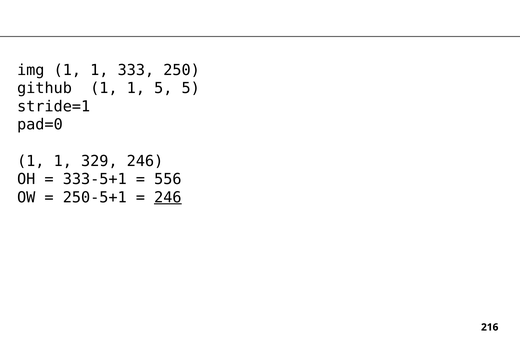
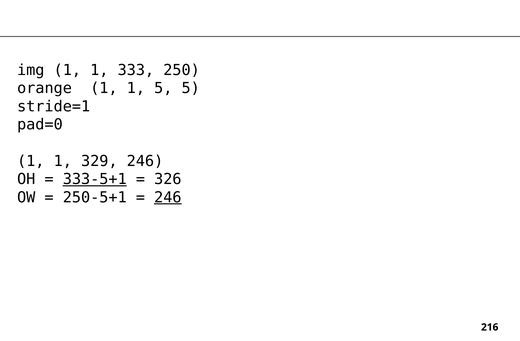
github: github -> orange (45, 88)
333-5+1 underline: none -> present (95, 179)
556: 556 -> 326 (168, 179)
